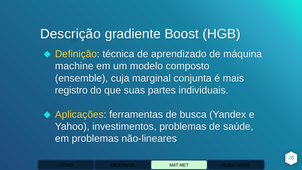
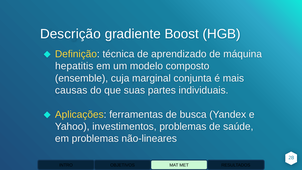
machine: machine -> hepatitis (74, 66)
registro: registro -> causas (71, 90)
